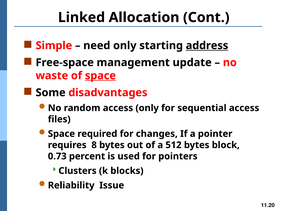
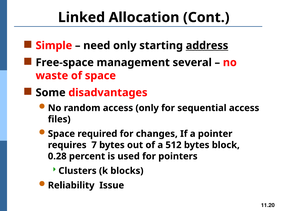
update: update -> several (192, 62)
space underline: present -> none (100, 76)
8: 8 -> 7 (94, 145)
0.73: 0.73 -> 0.28 (57, 156)
